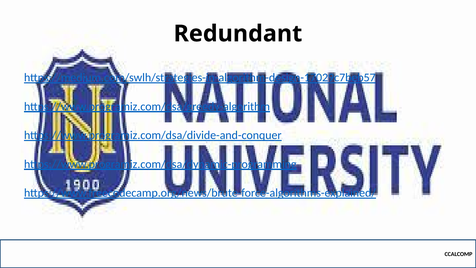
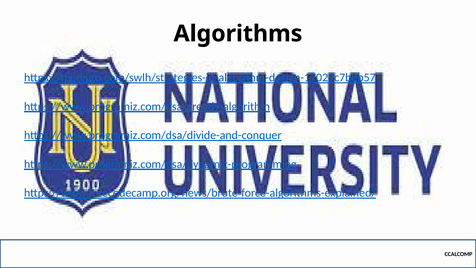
Redundant: Redundant -> Algorithms (238, 34)
